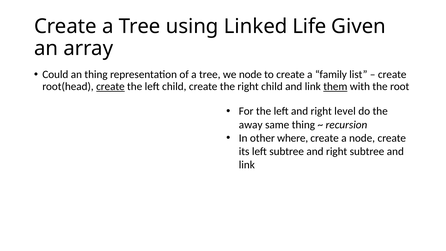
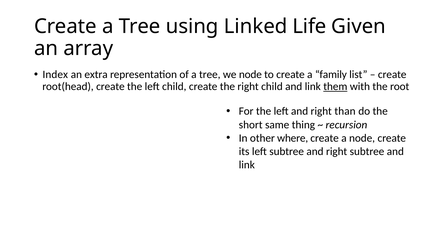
Could: Could -> Index (55, 74)
an thing: thing -> extra (96, 74)
create underline: present -> none (110, 86)
level: level -> than (345, 111)
away: away -> short (251, 125)
